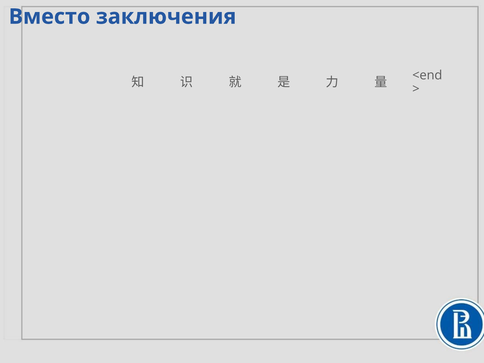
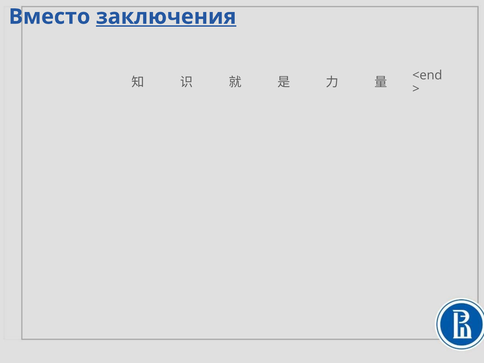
заключения underline: none -> present (166, 17)
